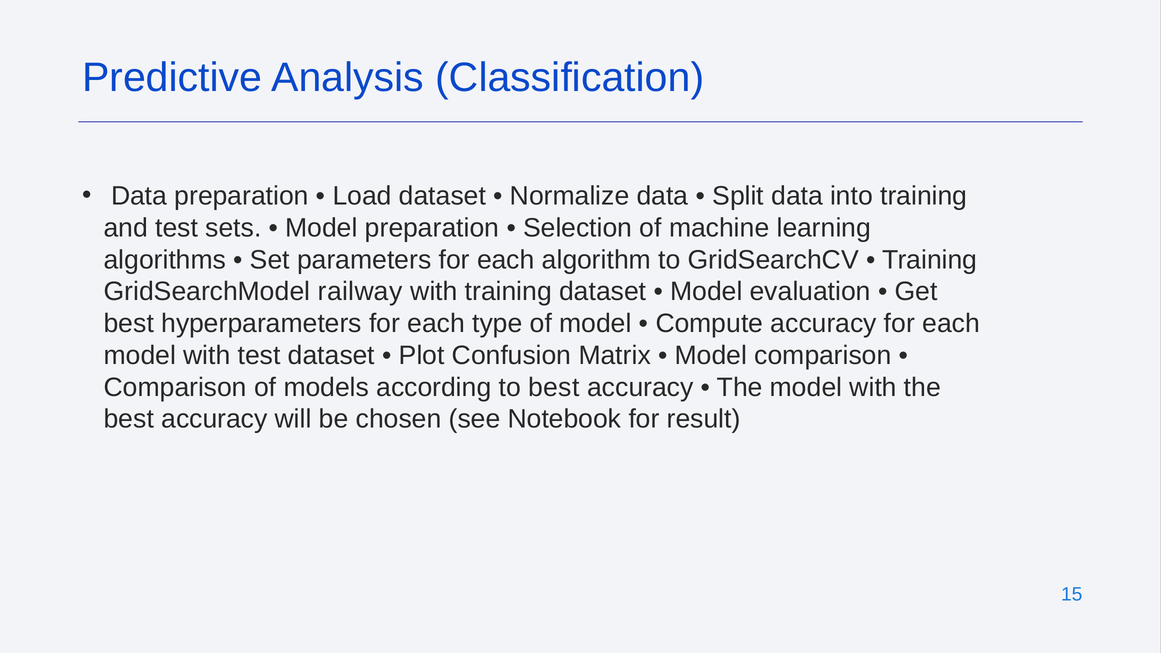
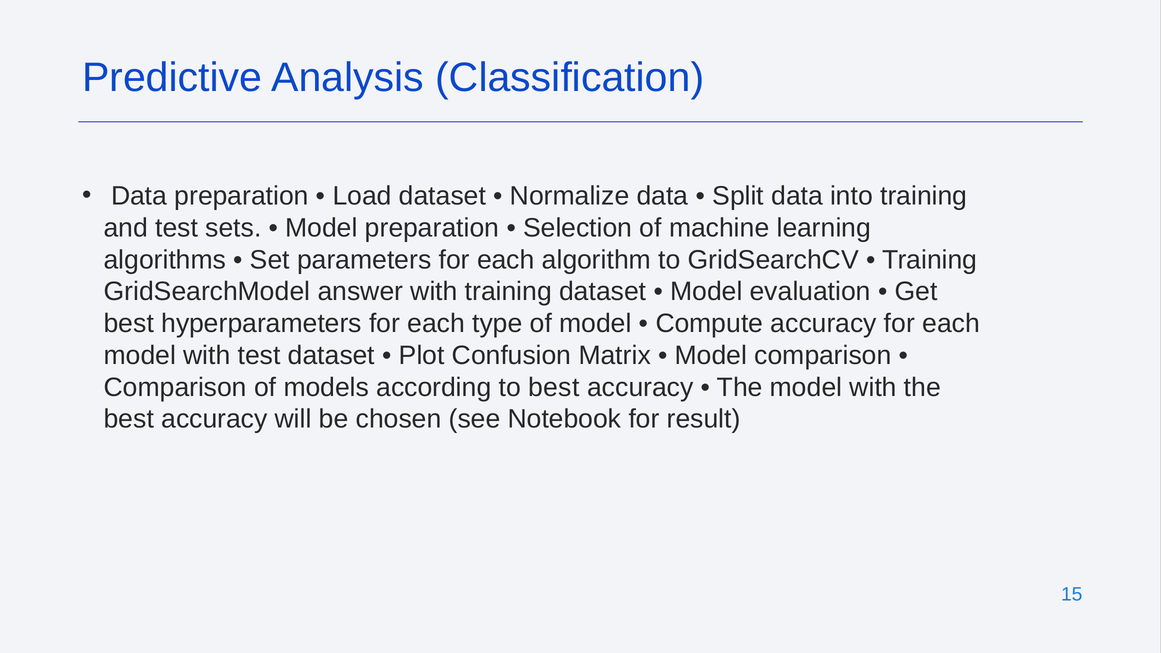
railway: railway -> answer (360, 292)
